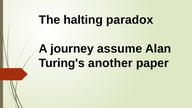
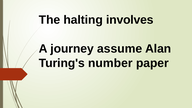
paradox: paradox -> involves (130, 20)
another: another -> number (110, 63)
